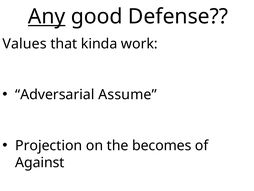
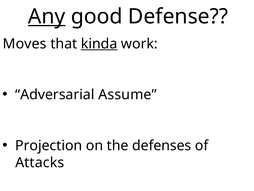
Values: Values -> Moves (25, 44)
kinda underline: none -> present (99, 44)
becomes: becomes -> defenses (162, 145)
Against: Against -> Attacks (40, 162)
